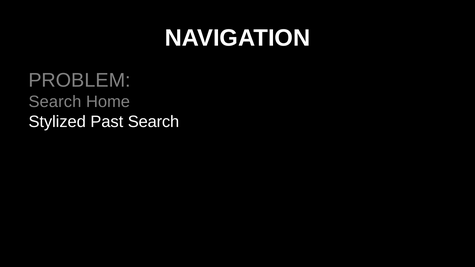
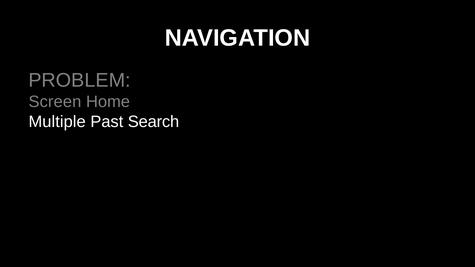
Search: Search -> Screen (55, 102)
Stylized: Stylized -> Multiple (57, 122)
